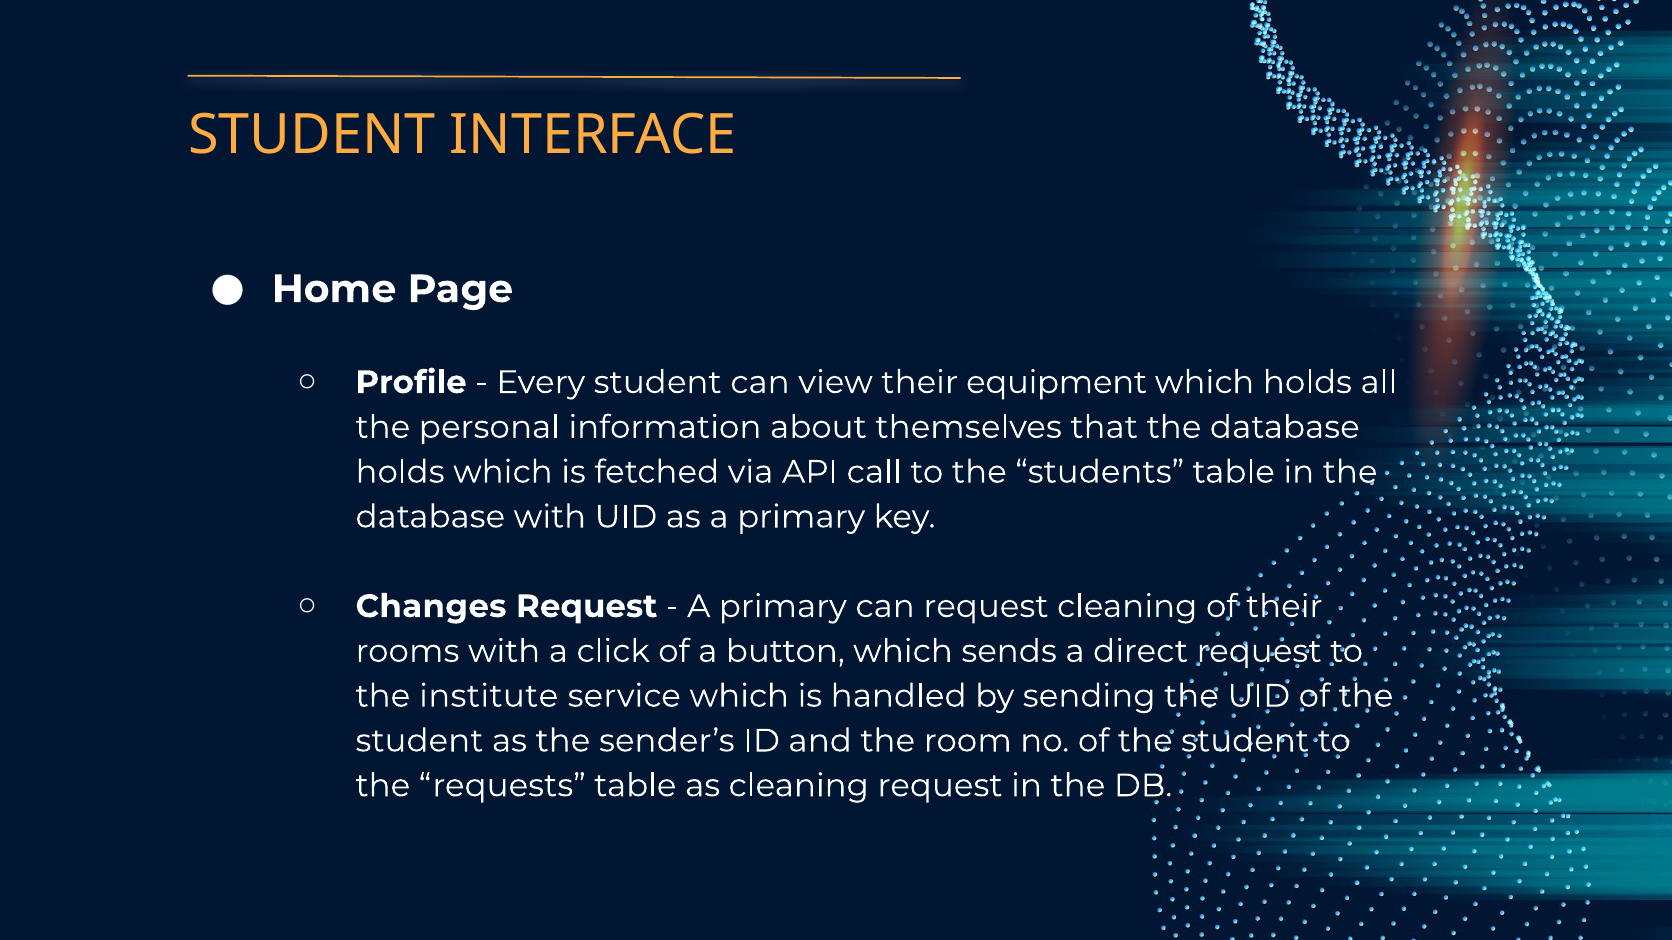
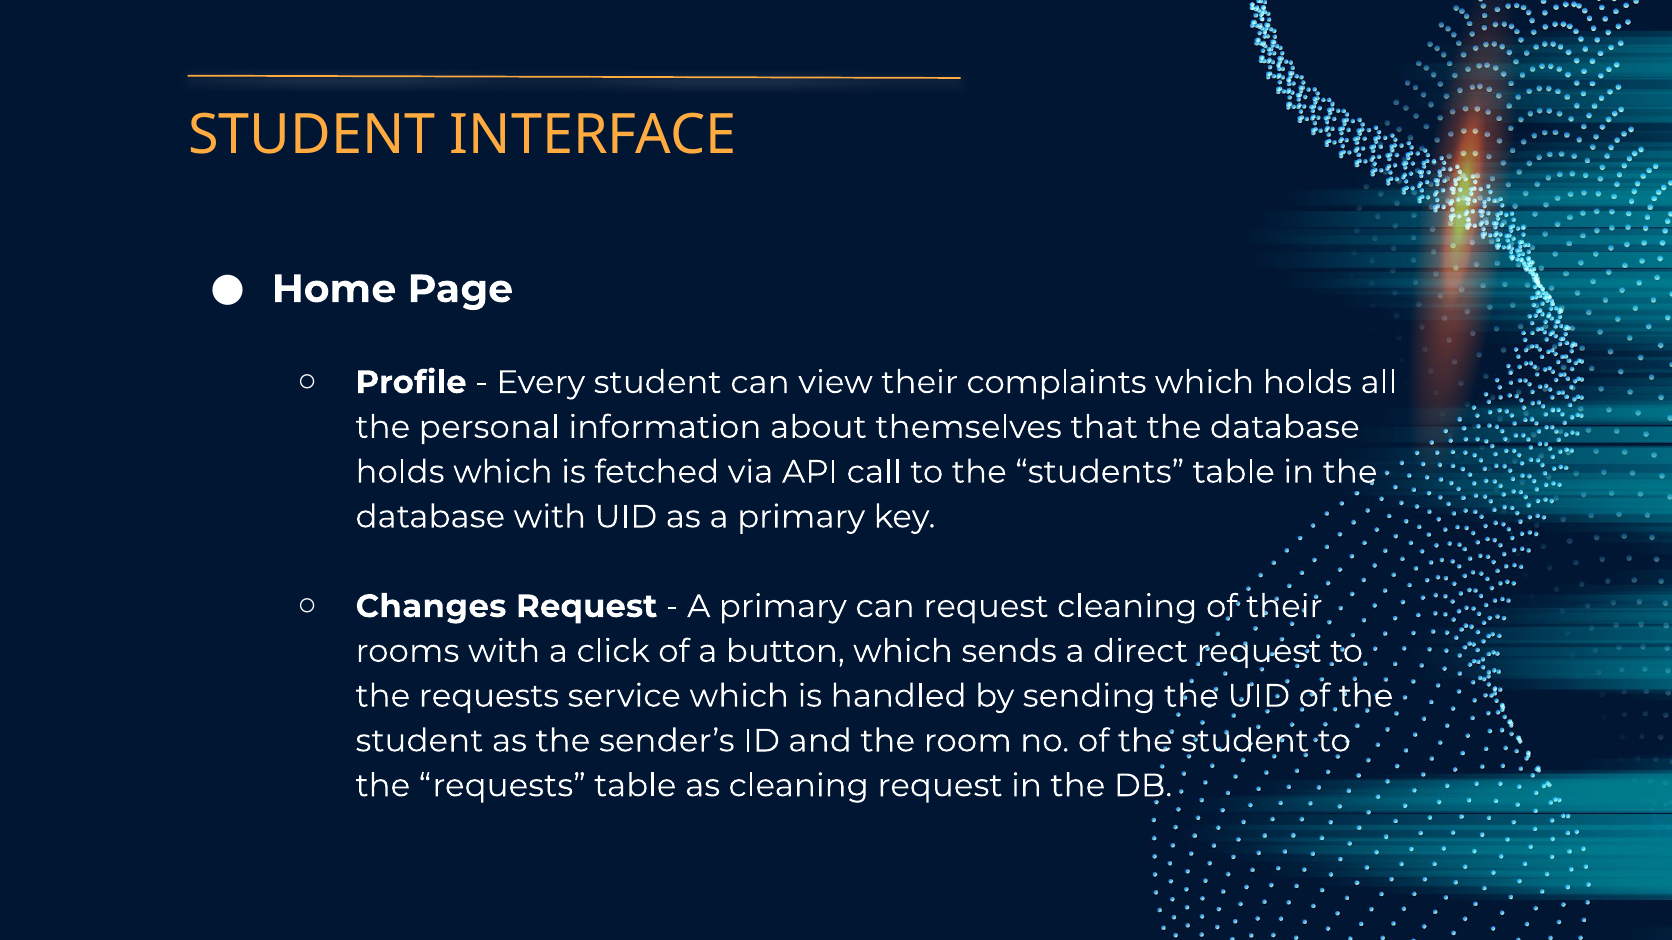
equipment: equipment -> complaints (1057, 383)
institute: institute -> requests (489, 696)
